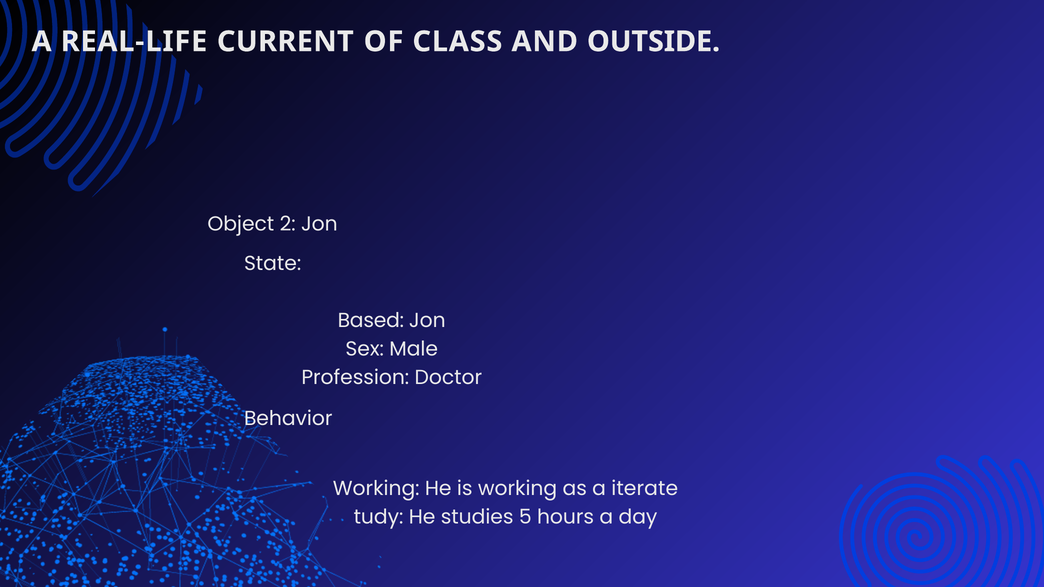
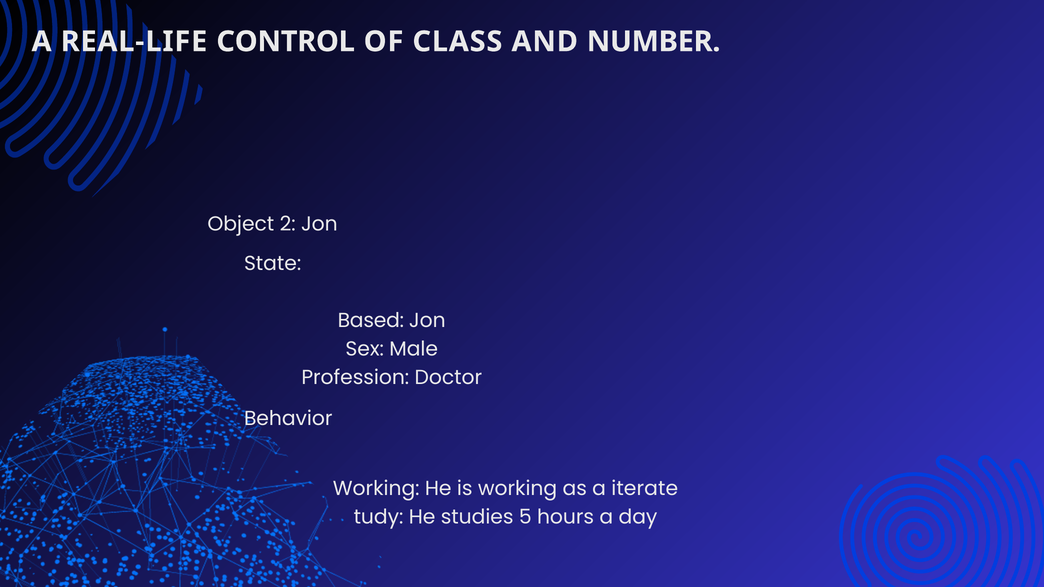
CURRENT: CURRENT -> CONTROL (286, 42)
OUTSIDE: OUTSIDE -> NUMBER (654, 42)
